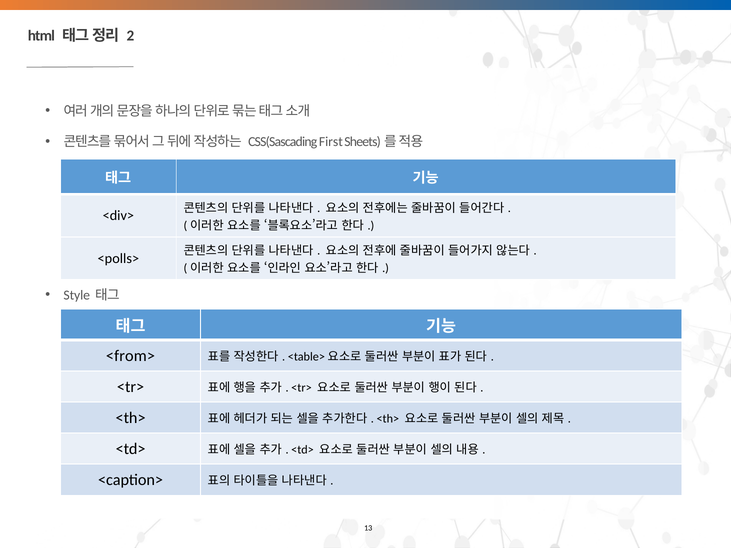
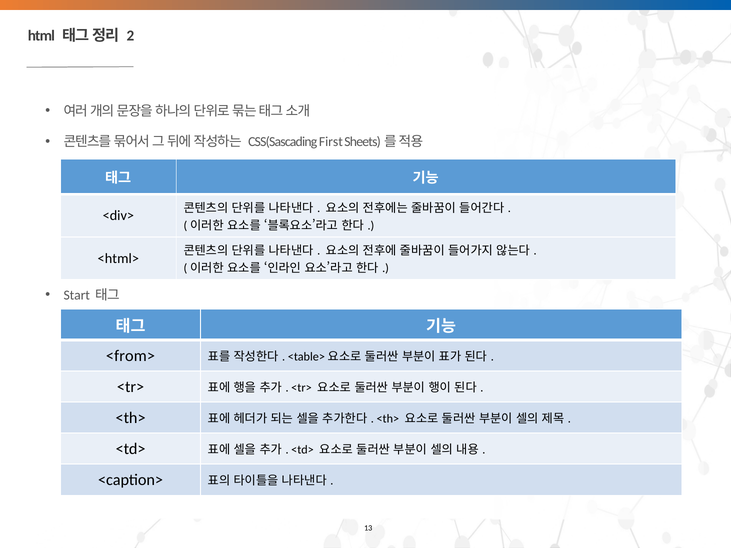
<polls>: <polls> -> <html> (118, 259)
Style: Style -> Start (77, 295)
